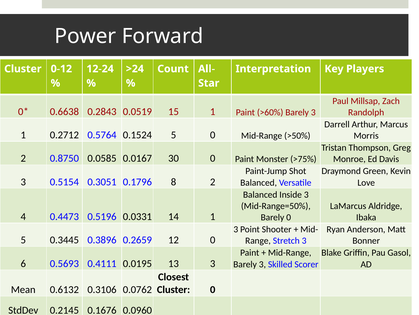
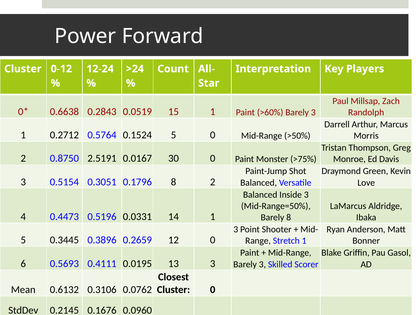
0.0585: 0.0585 -> 2.5191 (102, 158)
Barely 0: 0 -> 8 (289, 217)
Stretch 3: 3 -> 1 (304, 240)
